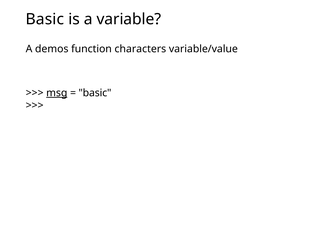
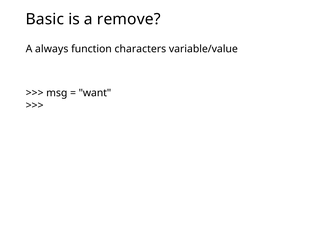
variable: variable -> remove (129, 19)
demos: demos -> always (52, 49)
msg underline: present -> none (57, 93)
basic: basic -> want (95, 93)
